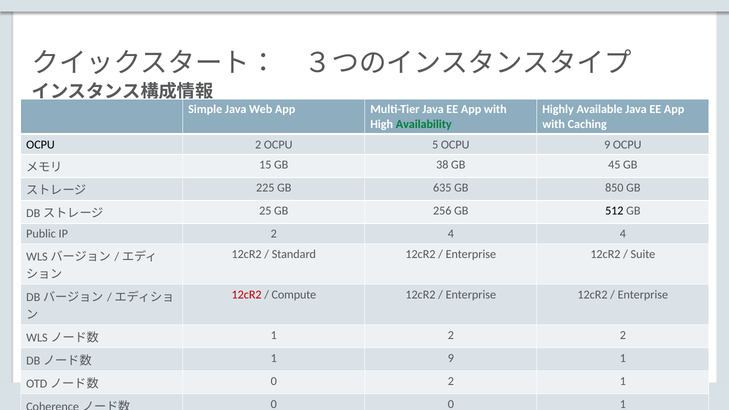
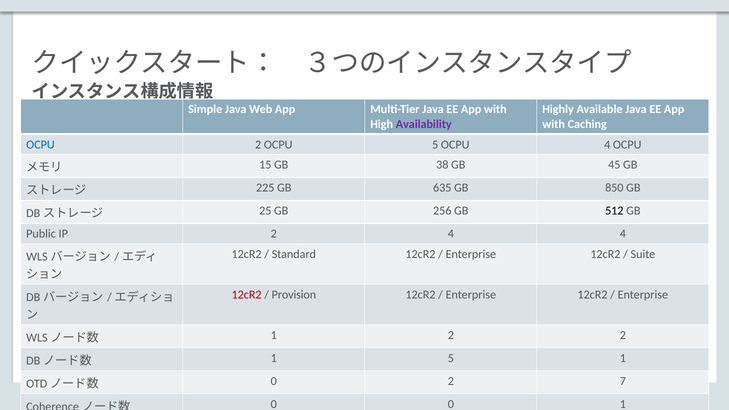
Availability colour: green -> purple (424, 124)
OCPU colour: black -> blue (40, 145)
OCPU 9: 9 -> 4 (607, 145)
Compute: Compute -> Provision (294, 295)
1 9: 9 -> 5 (451, 358)
2 1: 1 -> 7 (623, 381)
